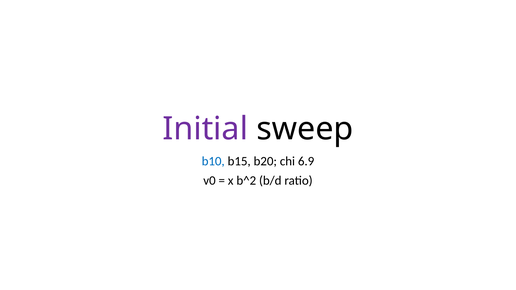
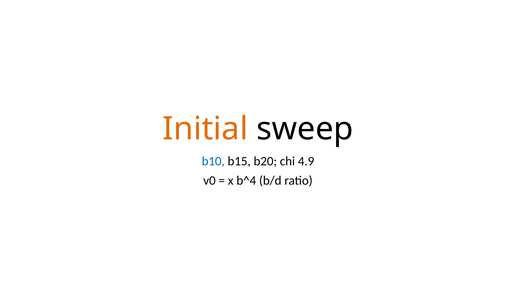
Initial colour: purple -> orange (205, 129)
6.9: 6.9 -> 4.9 (306, 161)
b^2: b^2 -> b^4 (246, 181)
